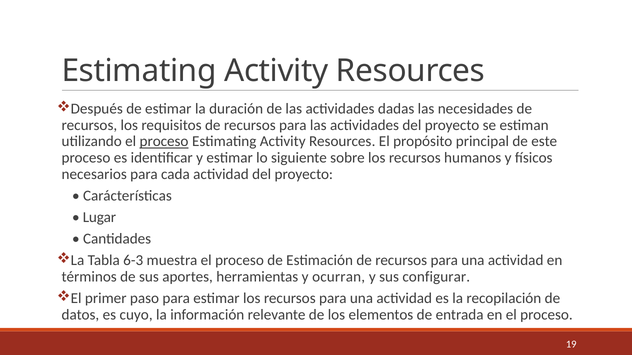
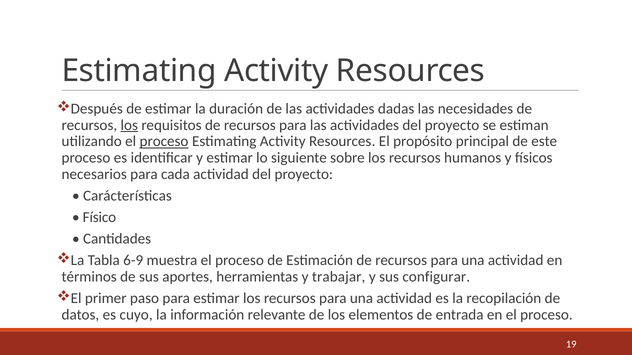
los underline: none -> present (129, 125)
Lugar: Lugar -> Físico (99, 218)
6-3: 6-3 -> 6-9 (133, 261)
ocurran: ocurran -> trabajar (339, 277)
